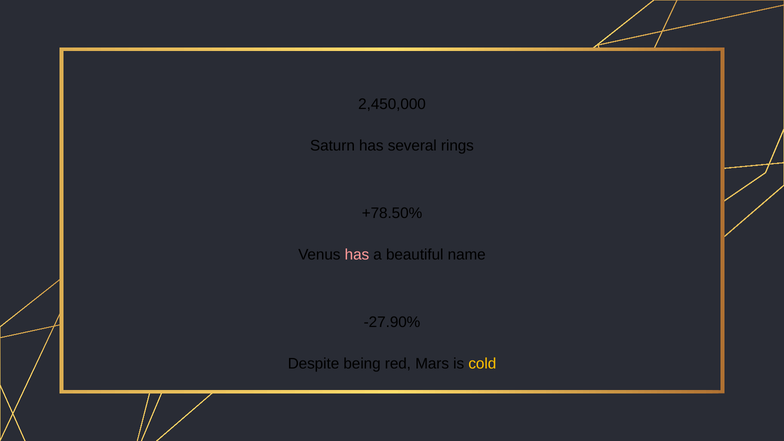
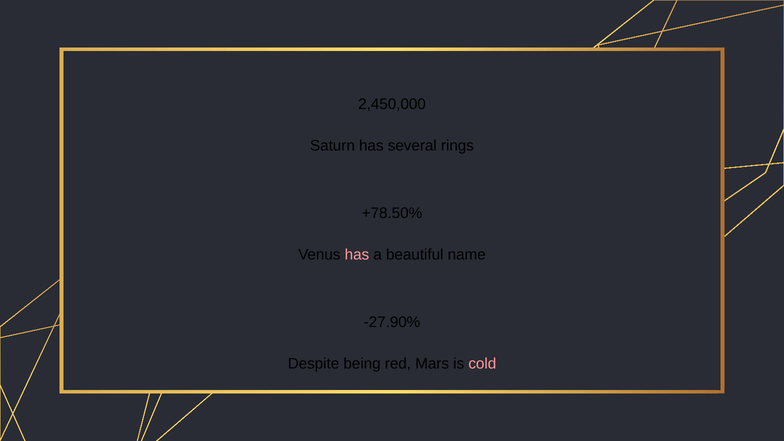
cold colour: yellow -> pink (482, 364)
